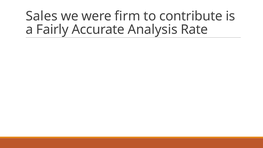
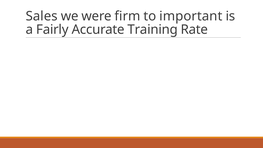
contribute: contribute -> important (191, 16)
Analysis: Analysis -> Training (153, 29)
